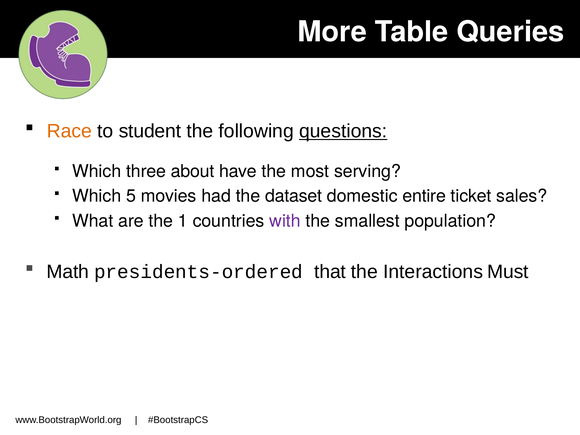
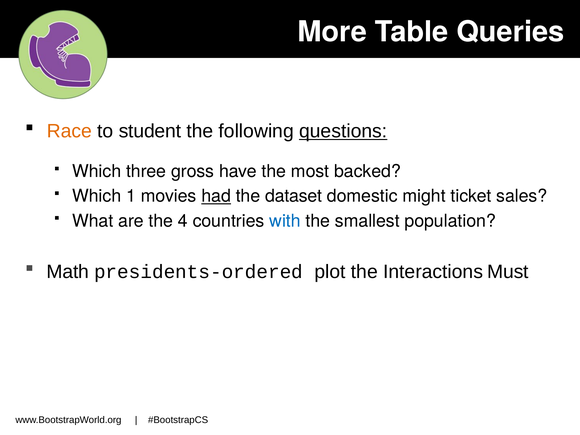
about: about -> gross (193, 171)
serving: serving -> backed (368, 171)
5: 5 -> 1 (131, 196)
had underline: none -> present (216, 196)
entire: entire -> might (424, 196)
1: 1 -> 4 (183, 221)
with colour: purple -> blue (285, 221)
that: that -> plot (330, 272)
